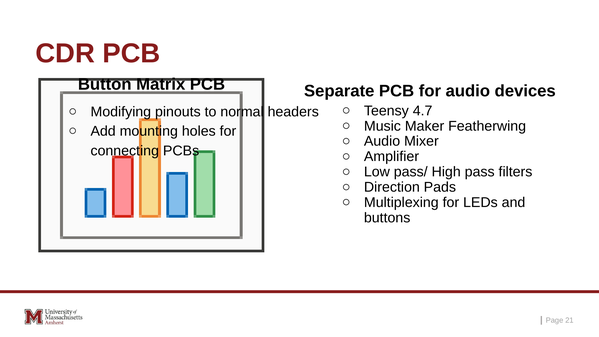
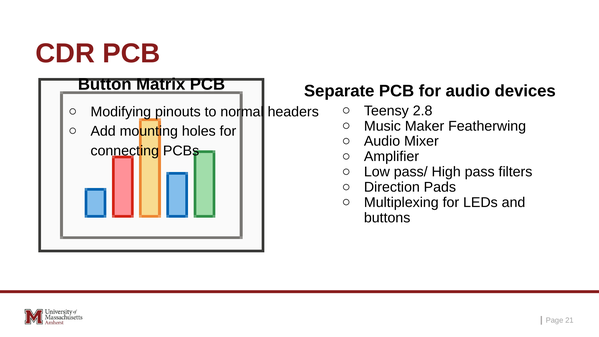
4.7: 4.7 -> 2.8 (423, 111)
